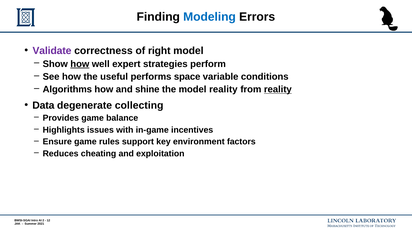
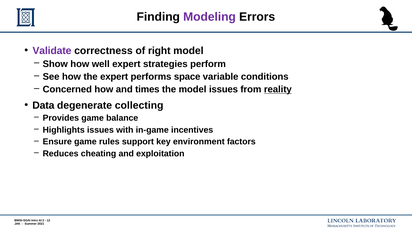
Modeling colour: blue -> purple (210, 17)
how underline: present -> none (80, 64)
the useful: useful -> expert (114, 77)
Algorithms: Algorithms -> Concerned (67, 89)
shine: shine -> times (147, 89)
model reality: reality -> issues (223, 89)
